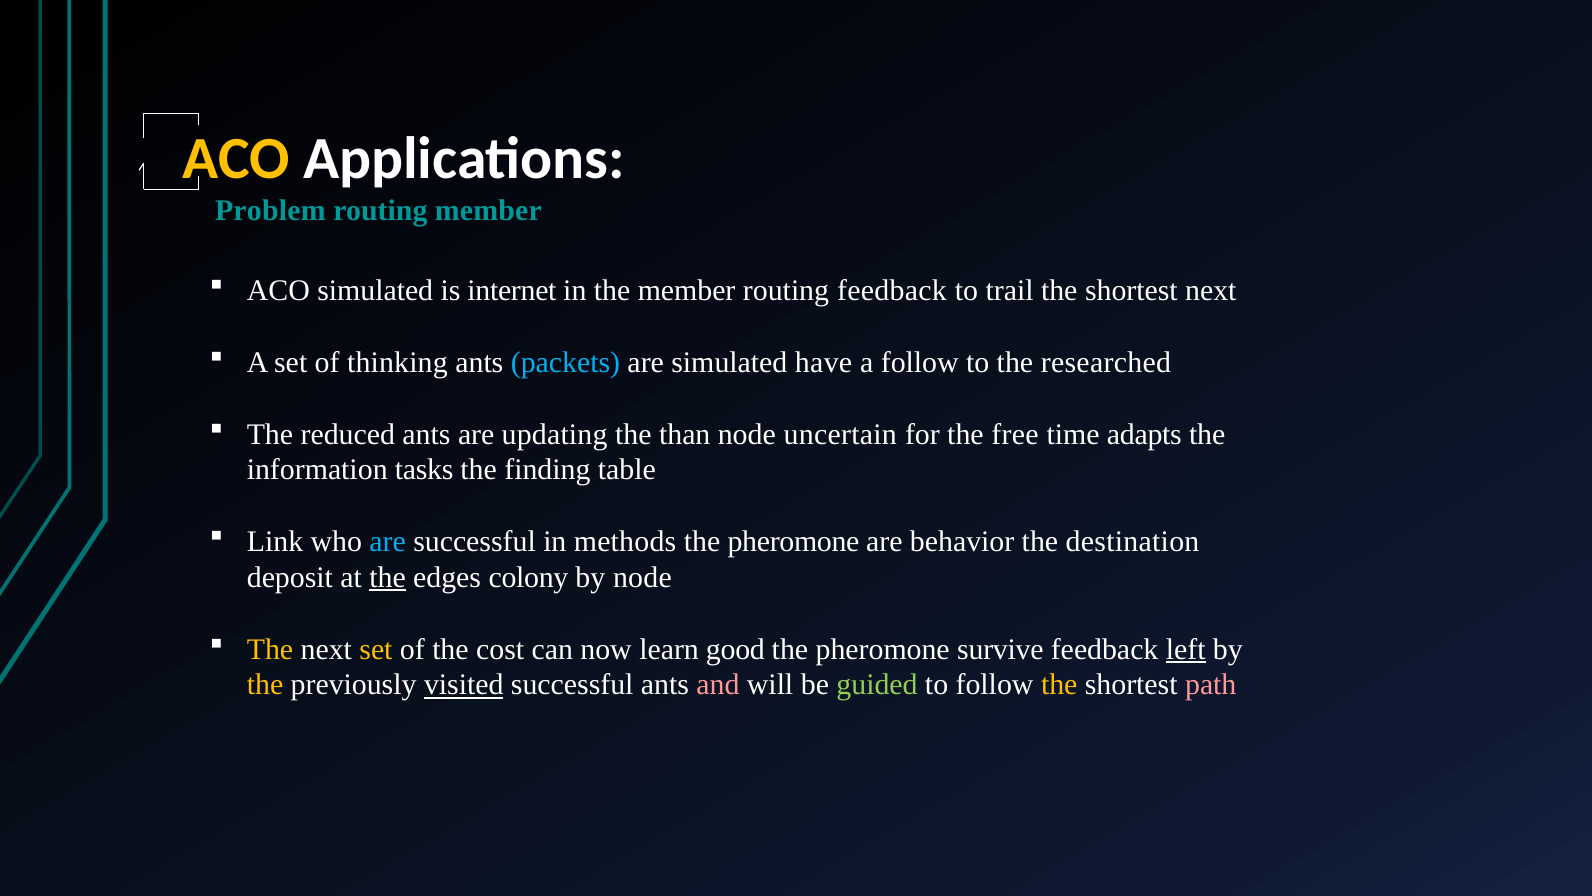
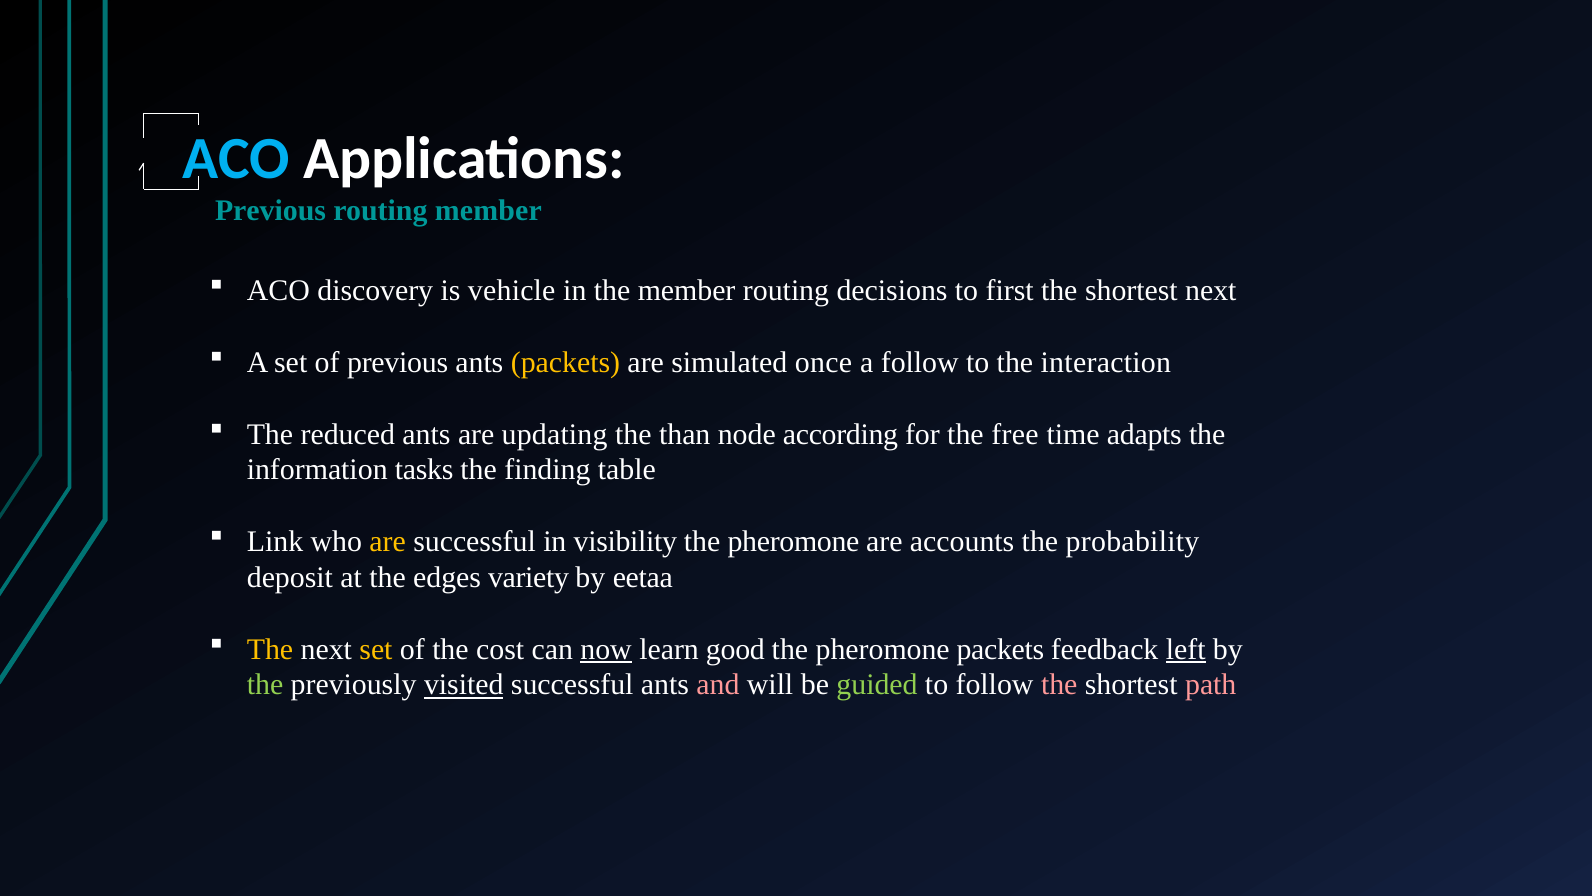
ACO colour: yellow -> light blue (236, 158)
Problem: Problem -> Previous (271, 211)
ACO simulated: simulated -> discovery (375, 291)
internet: internet -> vehicle (512, 291)
routing feedback: feedback -> decisions (892, 291)
trail: trail -> first (1010, 291)
of thinking: thinking -> previous (398, 362)
packets colour: light blue -> yellow (565, 362)
have: have -> once (824, 362)
researched: researched -> interaction (1106, 362)
uncertain: uncertain -> according (841, 434)
are colour: light blue -> yellow (388, 542)
methods: methods -> visibility (625, 542)
behavior: behavior -> accounts (962, 542)
destination: destination -> probability (1133, 542)
the underline: present -> none (388, 577)
colony: colony -> variety (529, 577)
by node: node -> eetaa (643, 577)
now underline: none -> present (606, 649)
pheromone survive: survive -> packets (1000, 649)
the colour: yellow -> light green (265, 685)
the colour: yellow -> pink (1059, 685)
